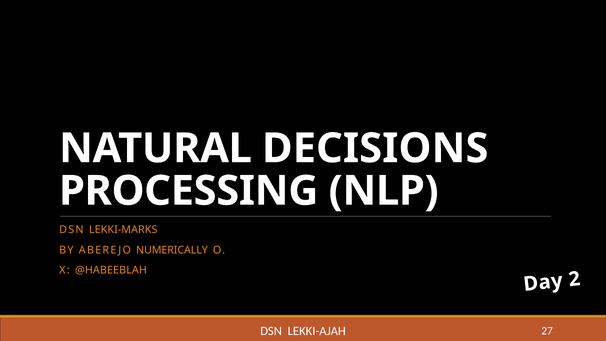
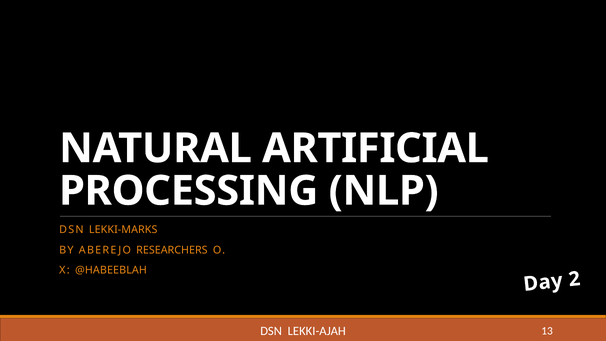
DECISIONS: DECISIONS -> ARTIFICIAL (376, 148)
NUMERICALLY: NUMERICALLY -> RESEARCHERS (172, 250)
27: 27 -> 13 (547, 331)
